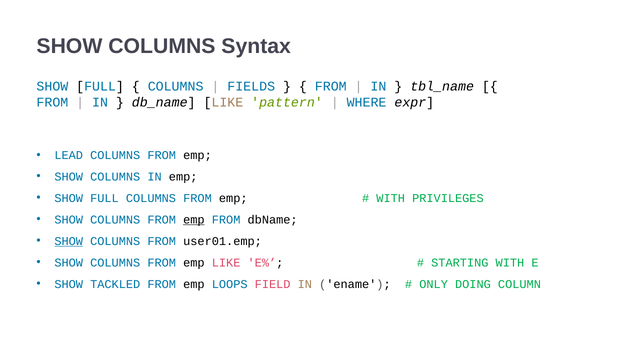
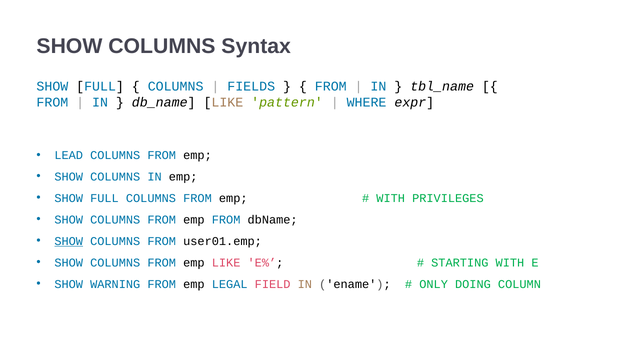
emp underline: present -> none (194, 220)
TACKLED: TACKLED -> WARNING (115, 284)
LOOPS: LOOPS -> LEGAL (230, 284)
